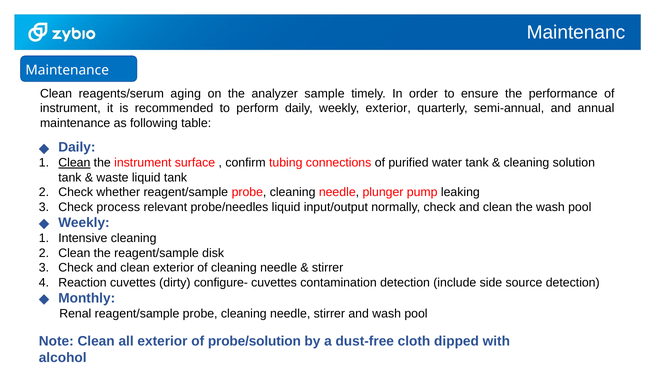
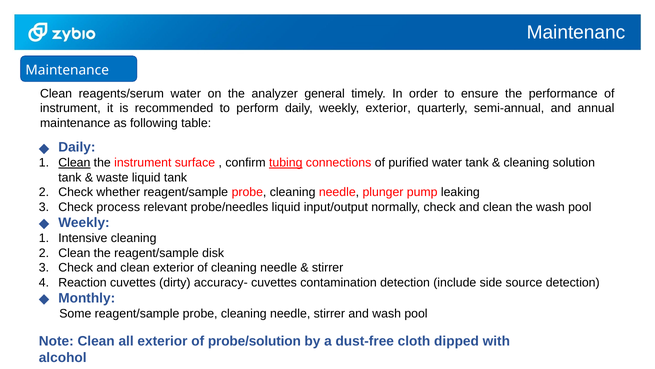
reagents/serum aging: aging -> water (186, 94)
sample: sample -> general (325, 94)
tubing underline: none -> present (286, 162)
configure-: configure- -> accuracy- (221, 282)
Renal: Renal -> Some (75, 313)
